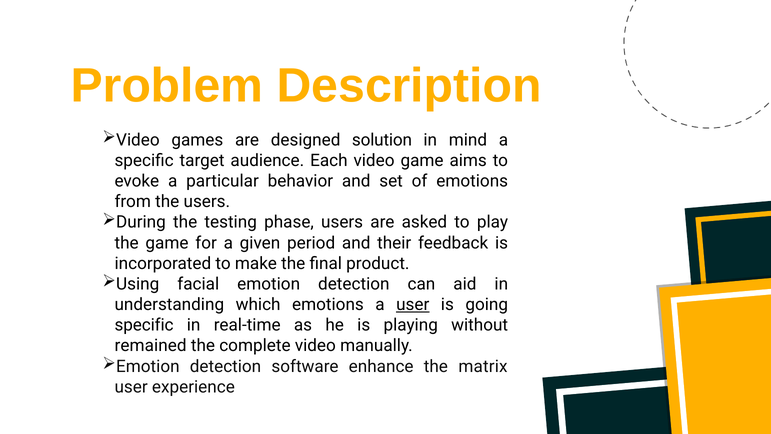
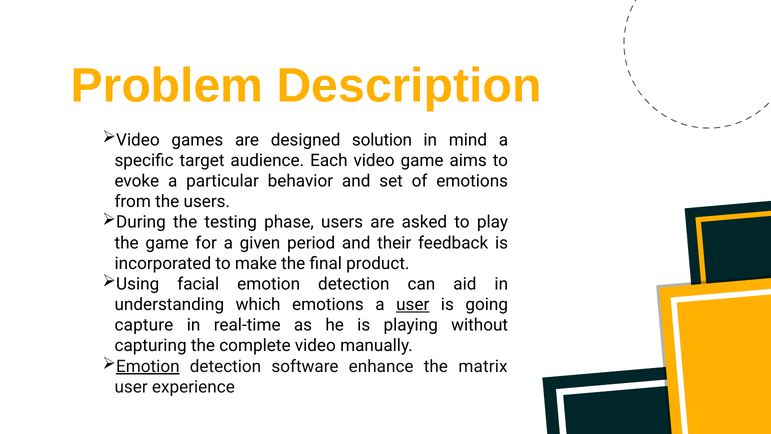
specific: specific -> capture (144, 325)
remained: remained -> capturing (151, 346)
Emotion underline: none -> present (148, 366)
